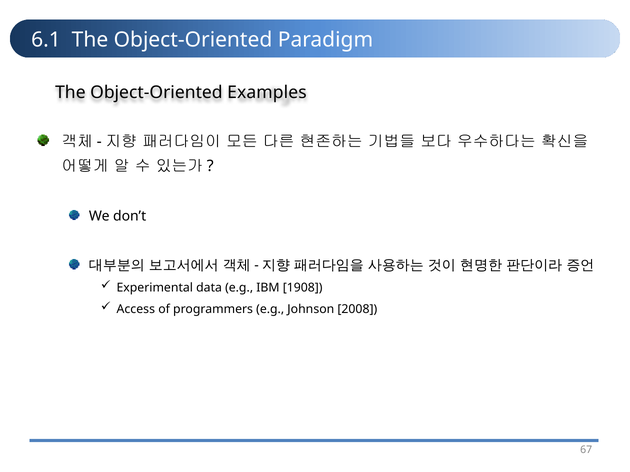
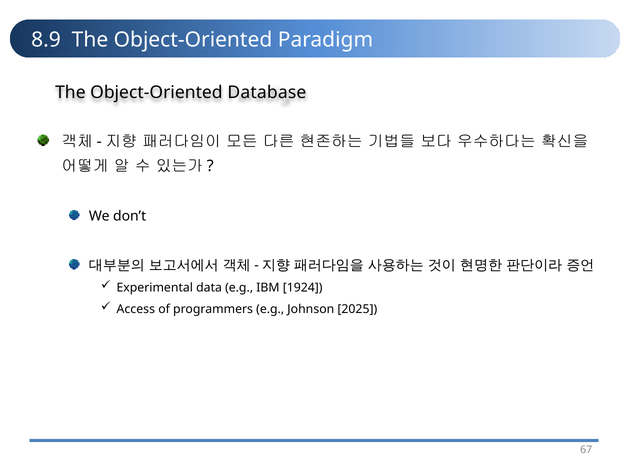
6.1: 6.1 -> 8.9 (46, 40)
Examples: Examples -> Database (267, 92)
1908: 1908 -> 1924 (303, 288)
2008: 2008 -> 2025 (357, 310)
